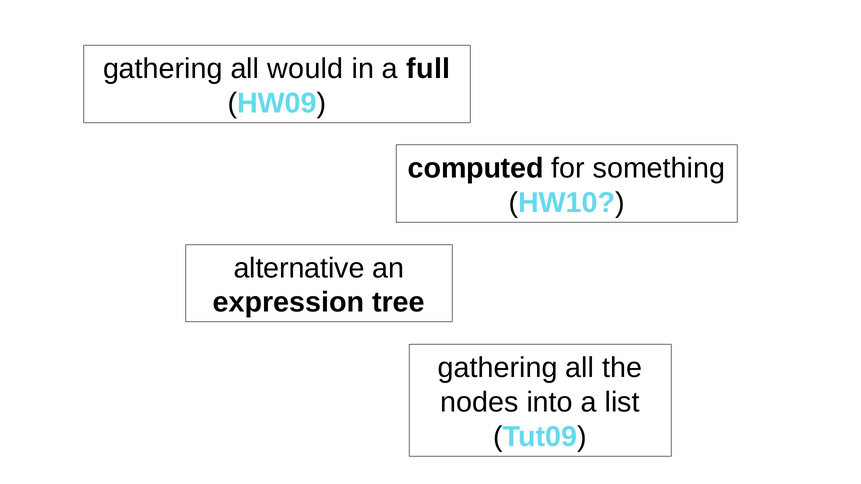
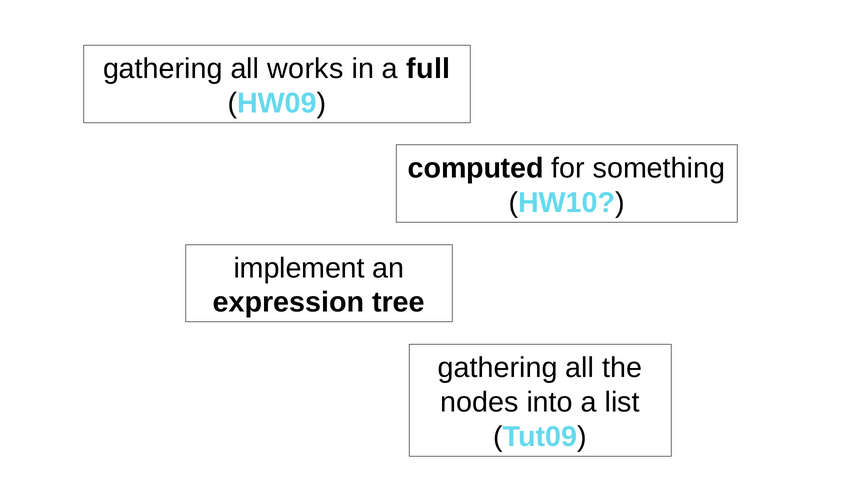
would: would -> works (305, 69)
alternative: alternative -> implement (299, 268)
